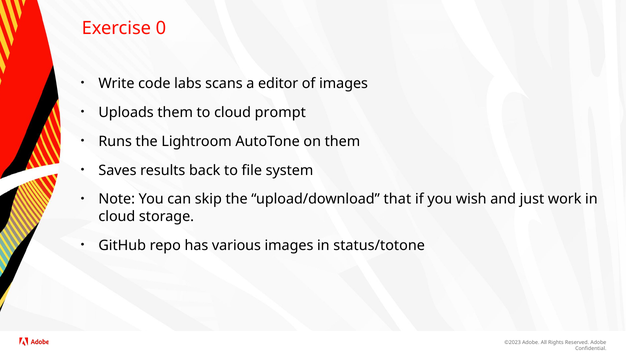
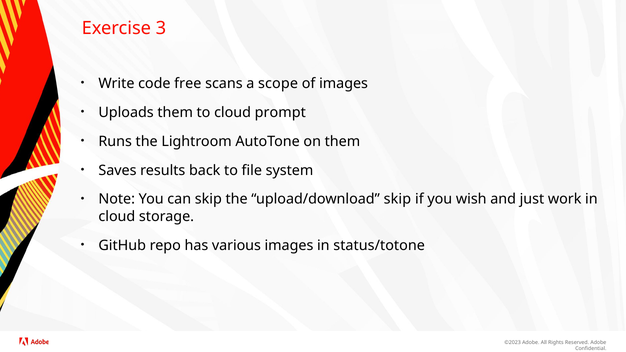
0: 0 -> 3 (161, 28)
labs: labs -> free (188, 84)
editor: editor -> scope (278, 84)
upload/download that: that -> skip (397, 199)
